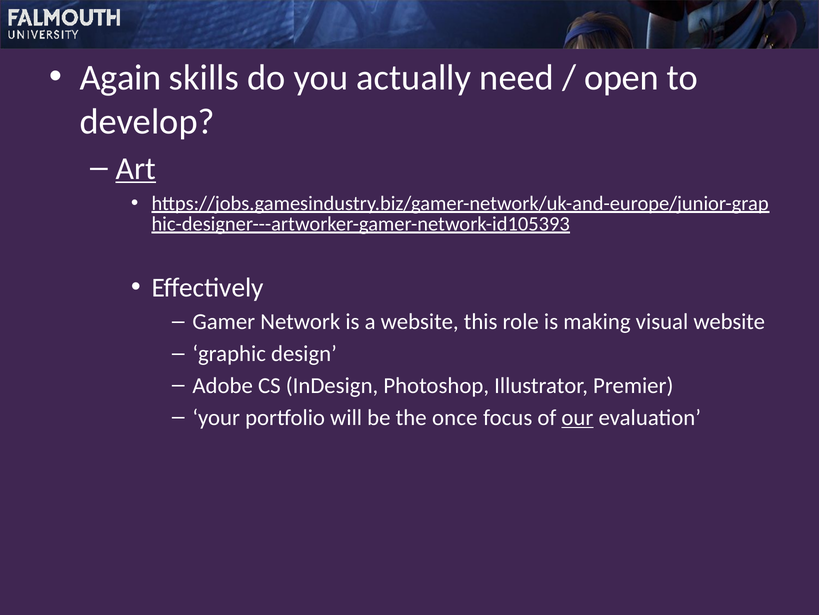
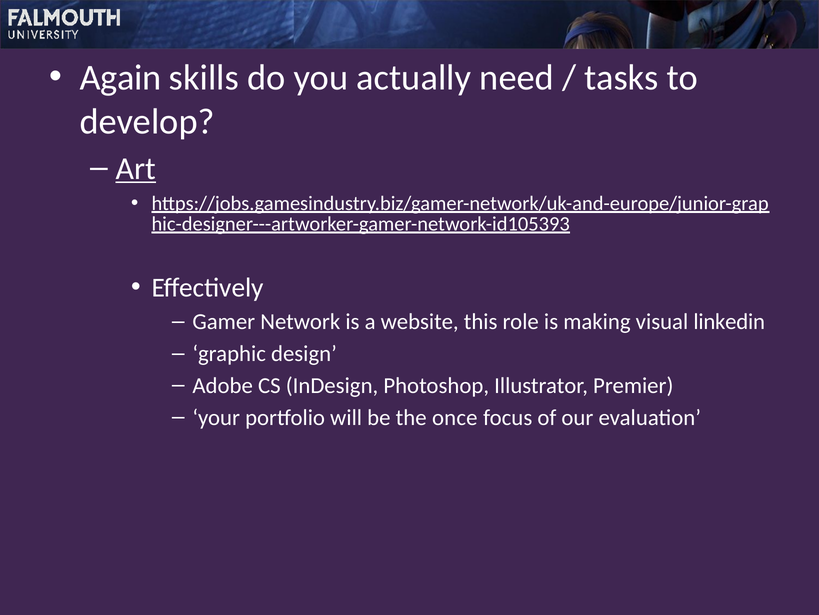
open: open -> tasks (622, 78)
visual website: website -> linkedin (729, 321)
our underline: present -> none (577, 417)
